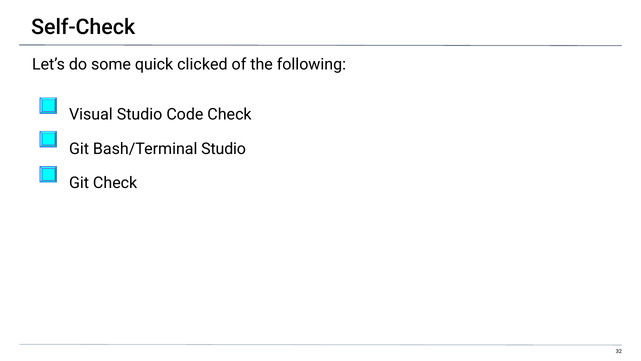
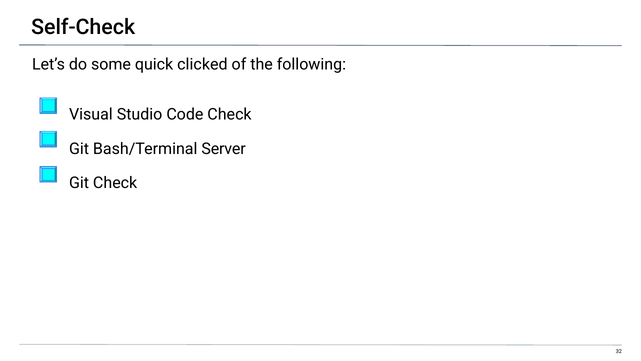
Bash/Terminal Studio: Studio -> Server (224, 149)
